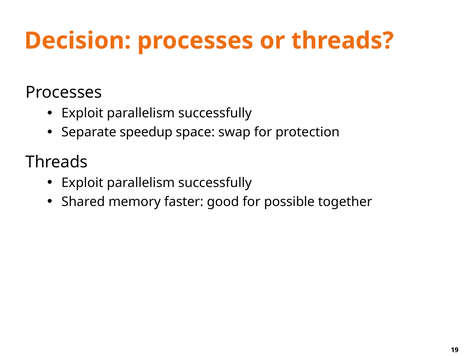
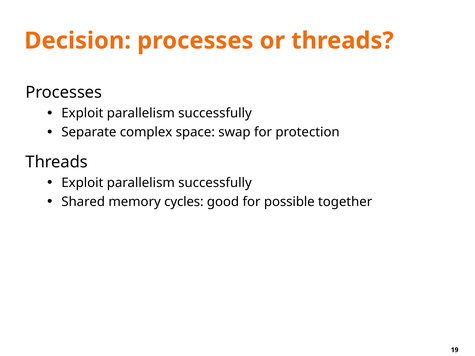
speedup: speedup -> complex (146, 132)
faster: faster -> cycles (184, 202)
